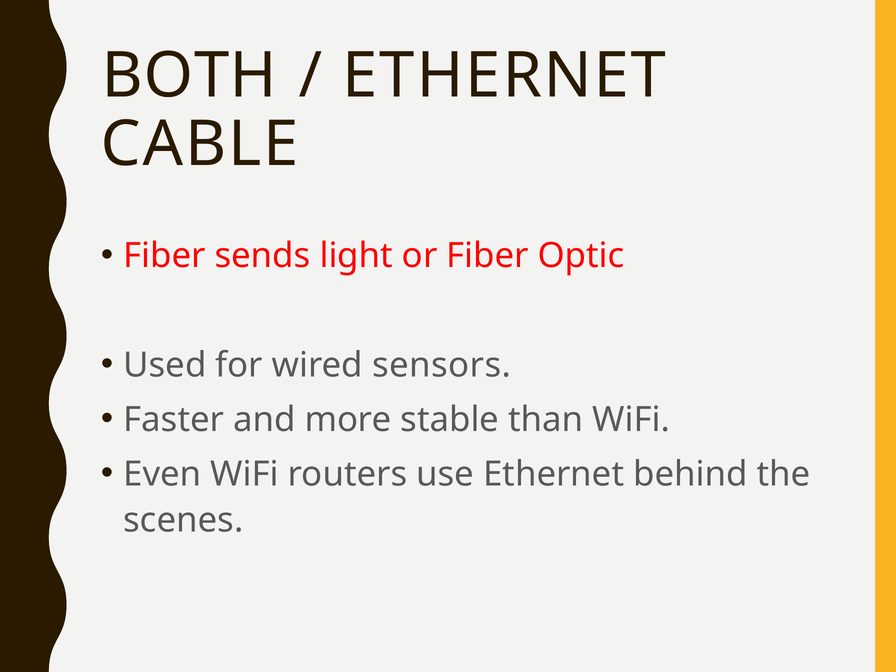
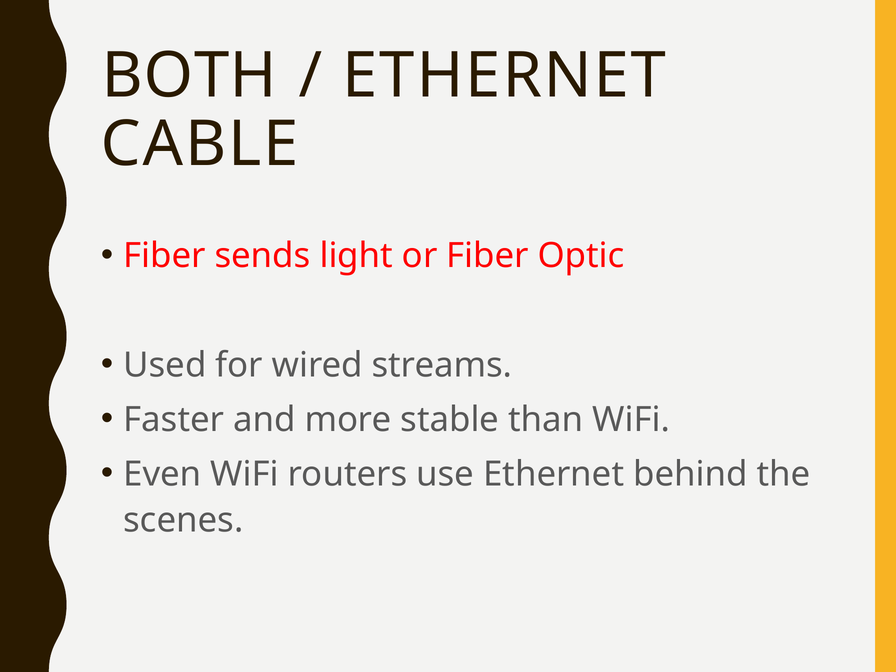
sensors: sensors -> streams (442, 365)
